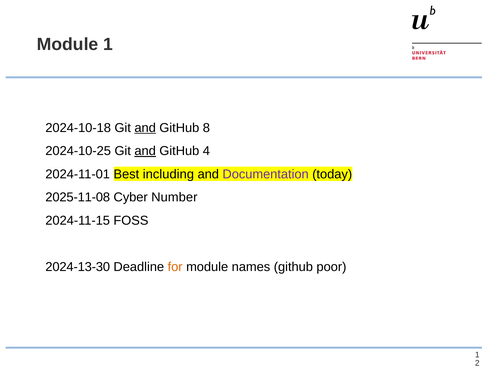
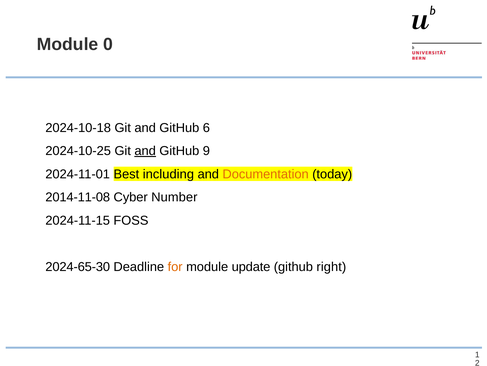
Module 1: 1 -> 0 (108, 44)
and underline: present -> none (145, 128)
8: 8 -> 6 (206, 128)
4: 4 -> 9 (206, 151)
Documentation colour: purple -> orange (266, 174)
2025-11-08: 2025-11-08 -> 2014-11-08 (78, 197)
2024-13-30: 2024-13-30 -> 2024-65-30 (78, 266)
names: names -> update (251, 266)
poor: poor -> right (331, 266)
